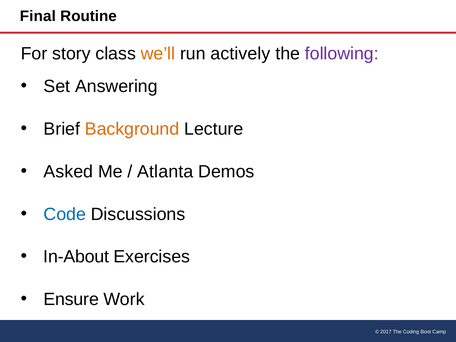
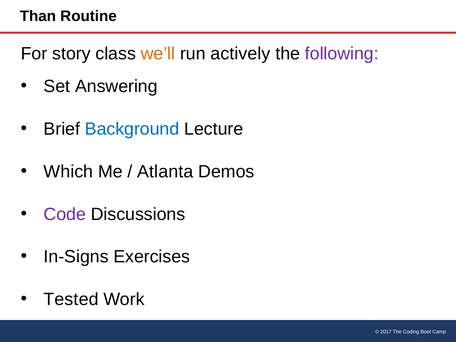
Final: Final -> Than (38, 16)
Background colour: orange -> blue (132, 129)
Asked: Asked -> Which (68, 172)
Code colour: blue -> purple (65, 214)
In-About: In-About -> In-Signs (76, 257)
Ensure: Ensure -> Tested (71, 299)
